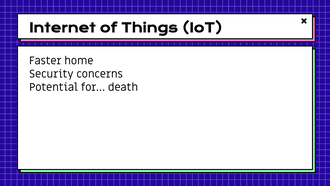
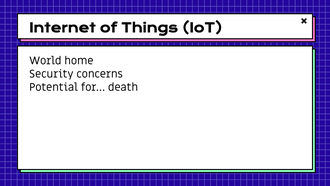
Faster: Faster -> World (45, 61)
